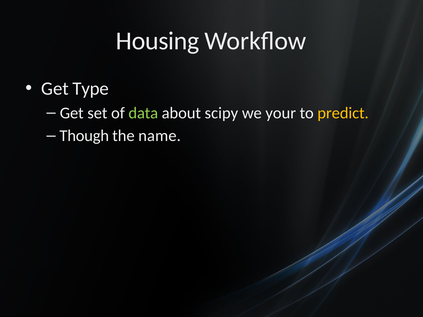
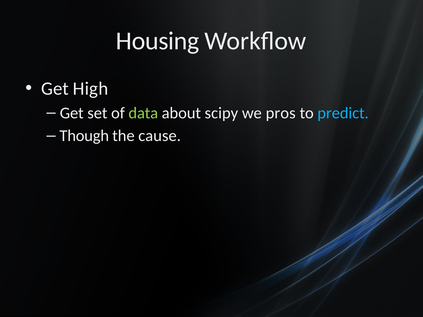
Type: Type -> High (91, 89)
your: your -> pros (281, 113)
predict colour: yellow -> light blue (343, 113)
name: name -> cause (160, 136)
